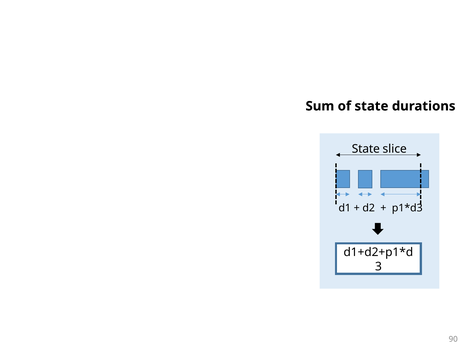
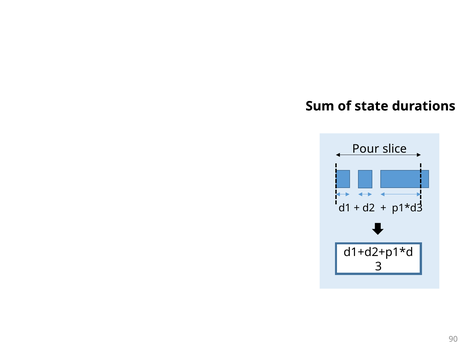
State: State -> Pour (366, 149)
